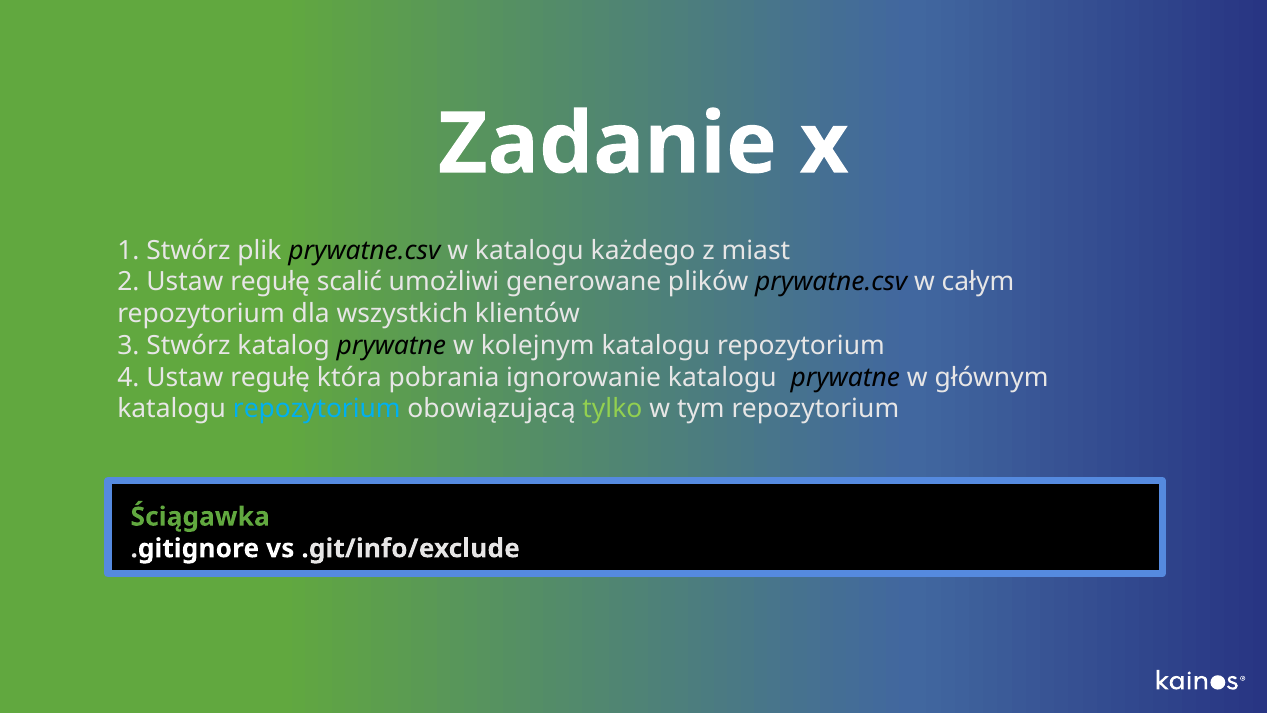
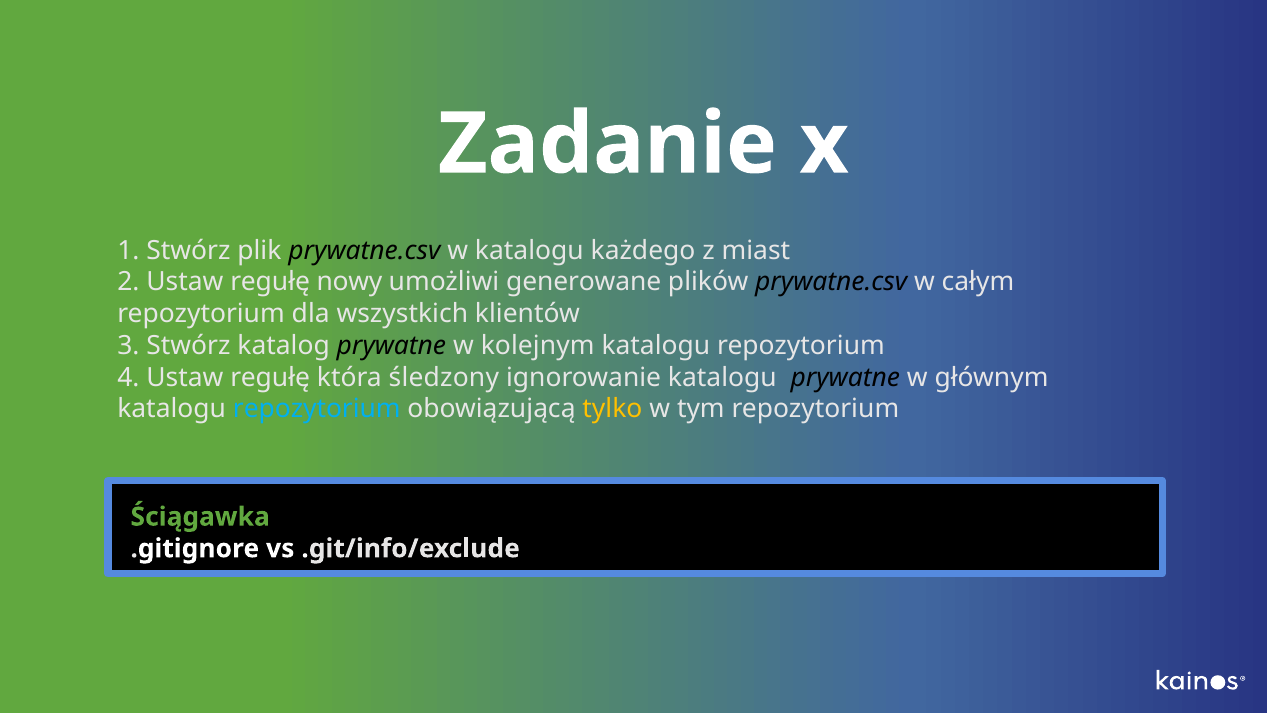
scalić: scalić -> nowy (349, 282)
pobrania: pobrania -> śledzony (444, 377)
tylko colour: light green -> yellow (612, 409)
